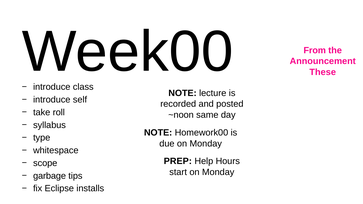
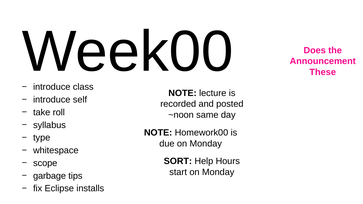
From: From -> Does (315, 50)
PREP: PREP -> SORT (178, 161)
